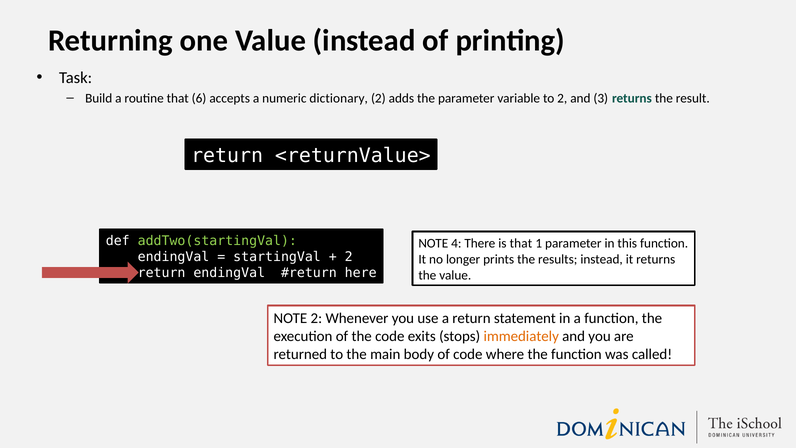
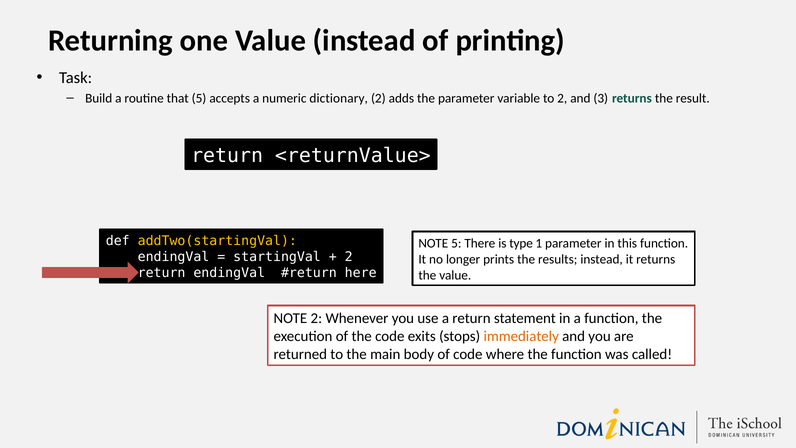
that 6: 6 -> 5 (199, 98)
addTwo(startingVal colour: light green -> yellow (217, 241)
NOTE 4: 4 -> 5 (456, 243)
is that: that -> type (521, 243)
